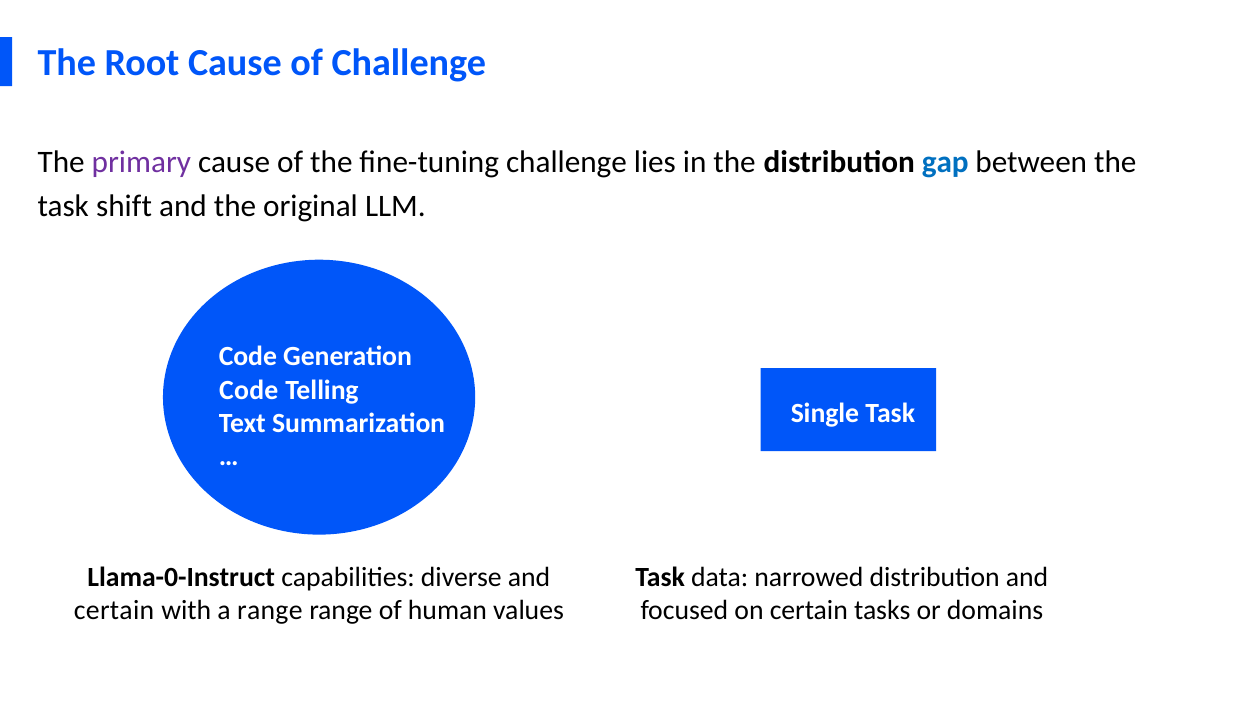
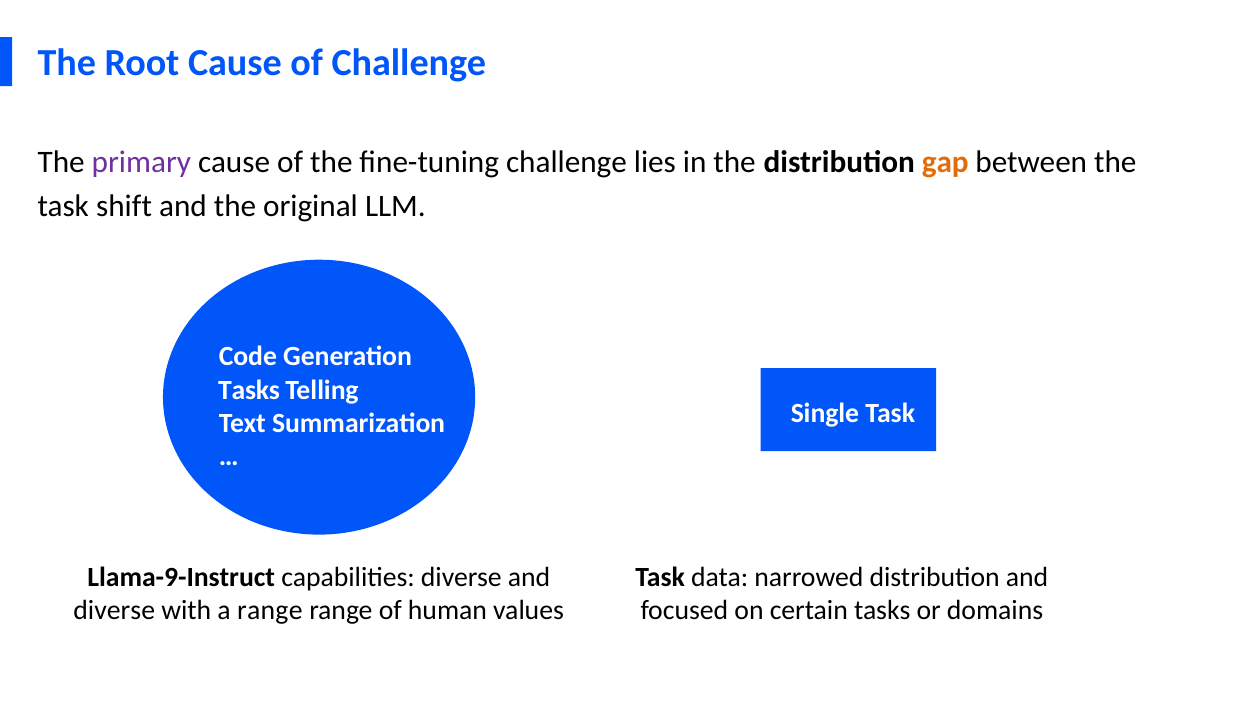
gap colour: blue -> orange (945, 163)
Code: Code -> Tasks (249, 390)
Llama-0-Instruct: Llama-0-Instruct -> Llama-9-Instruct (181, 577)
certain: certain -> diverse (114, 610)
